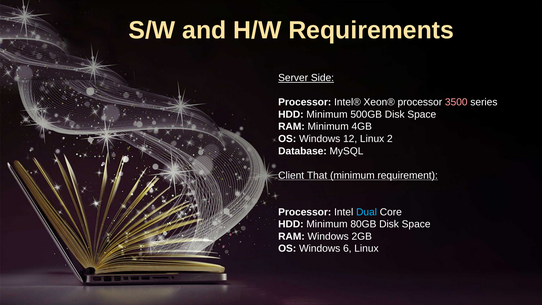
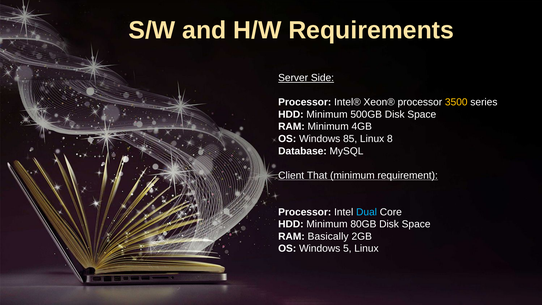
3500 colour: pink -> yellow (456, 102)
12: 12 -> 85 (350, 139)
2: 2 -> 8 (390, 139)
RAM Windows: Windows -> Basically (328, 236)
6: 6 -> 5 (347, 248)
